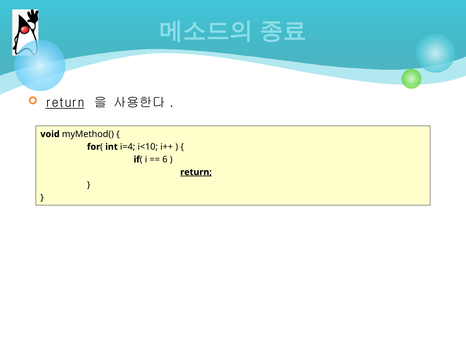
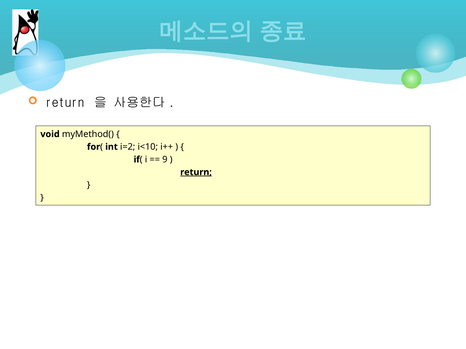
return underline: present -> none (65, 103)
i=4: i=4 -> i=2 (128, 147)
6: 6 -> 9 (165, 160)
